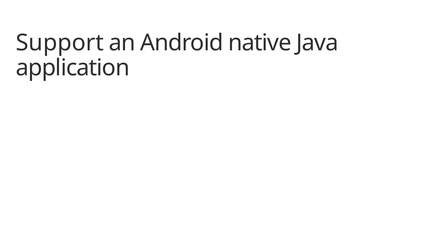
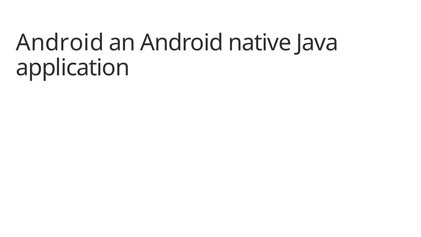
Support: Support -> Android (60, 43)
